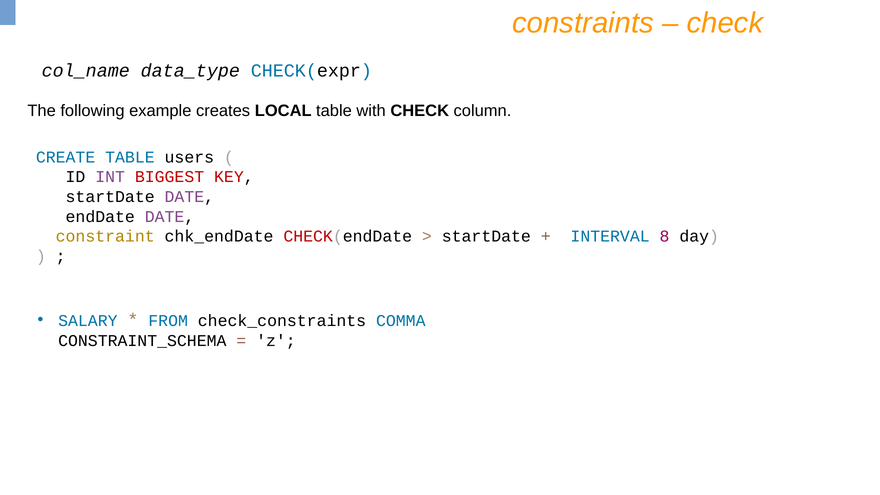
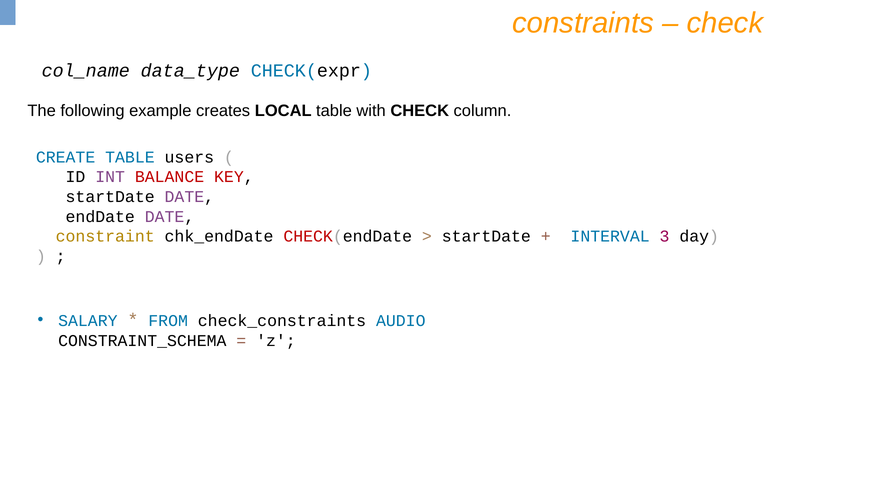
BIGGEST: BIGGEST -> BALANCE (170, 177)
8: 8 -> 3 (665, 236)
COMMA: COMMA -> AUDIO (401, 321)
